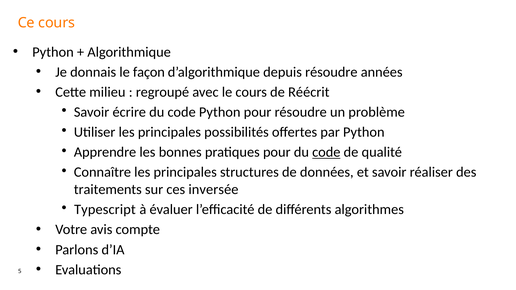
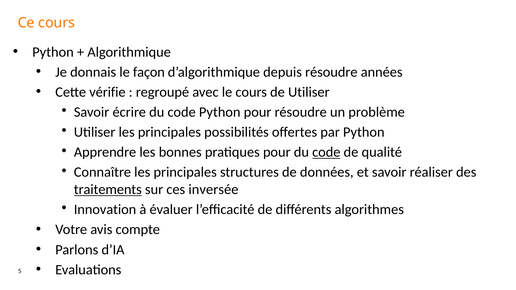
milieu: milieu -> vérifie (107, 92)
de Réécrit: Réécrit -> Utiliser (309, 92)
traitements underline: none -> present (108, 190)
Typescript: Typescript -> Innovation (105, 210)
